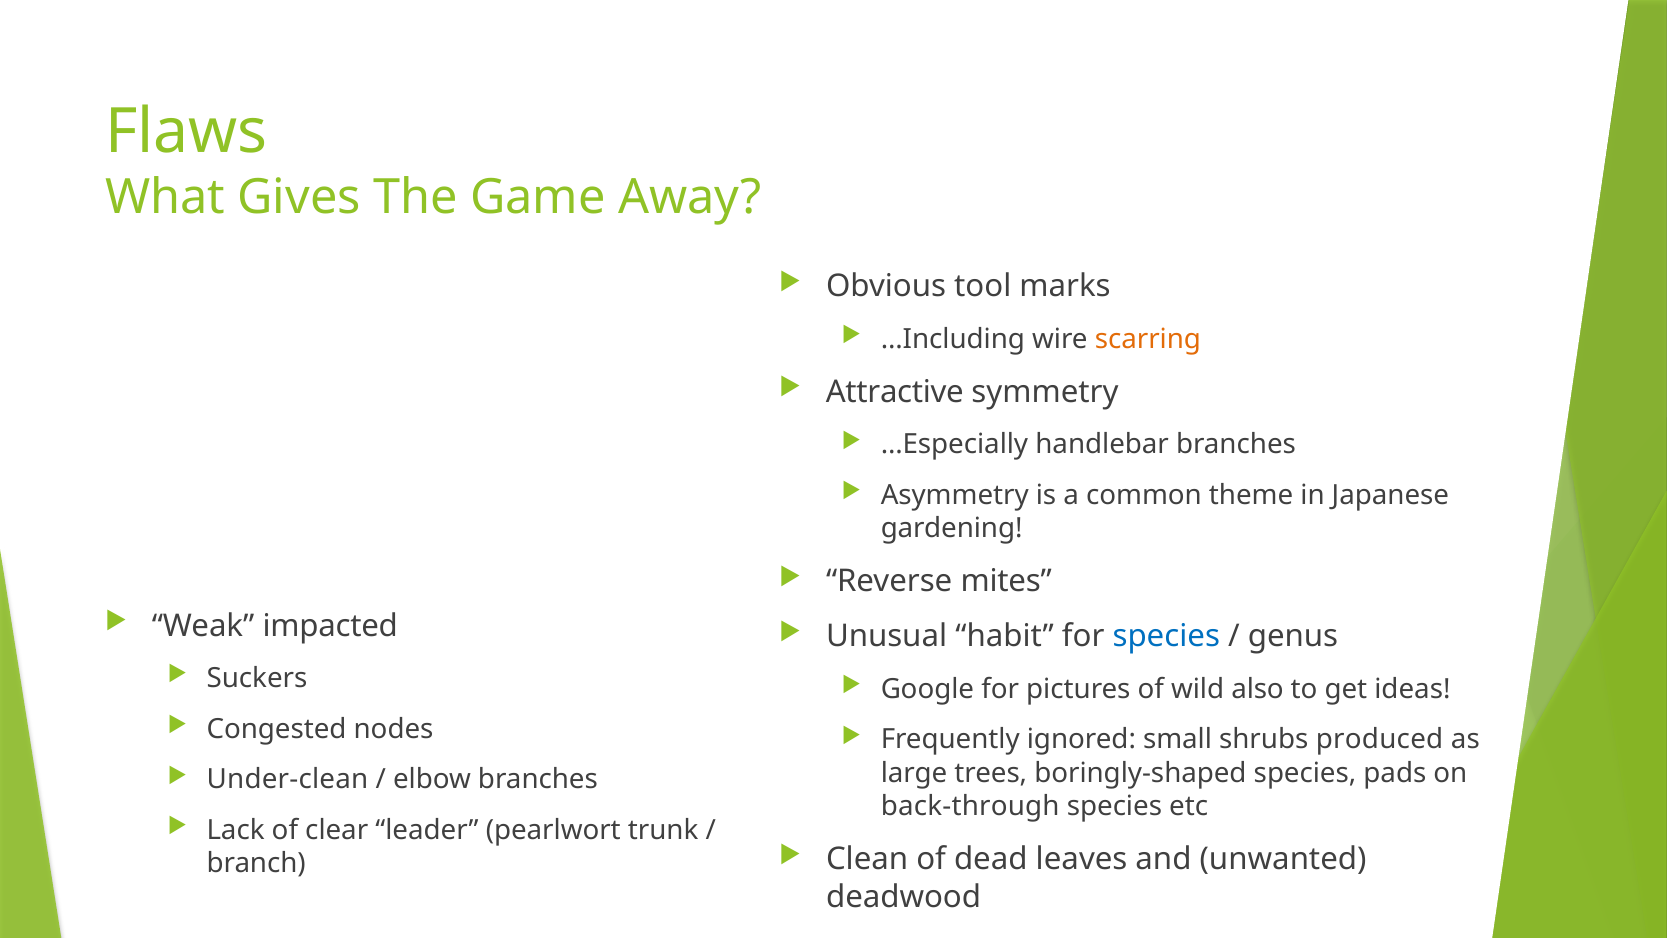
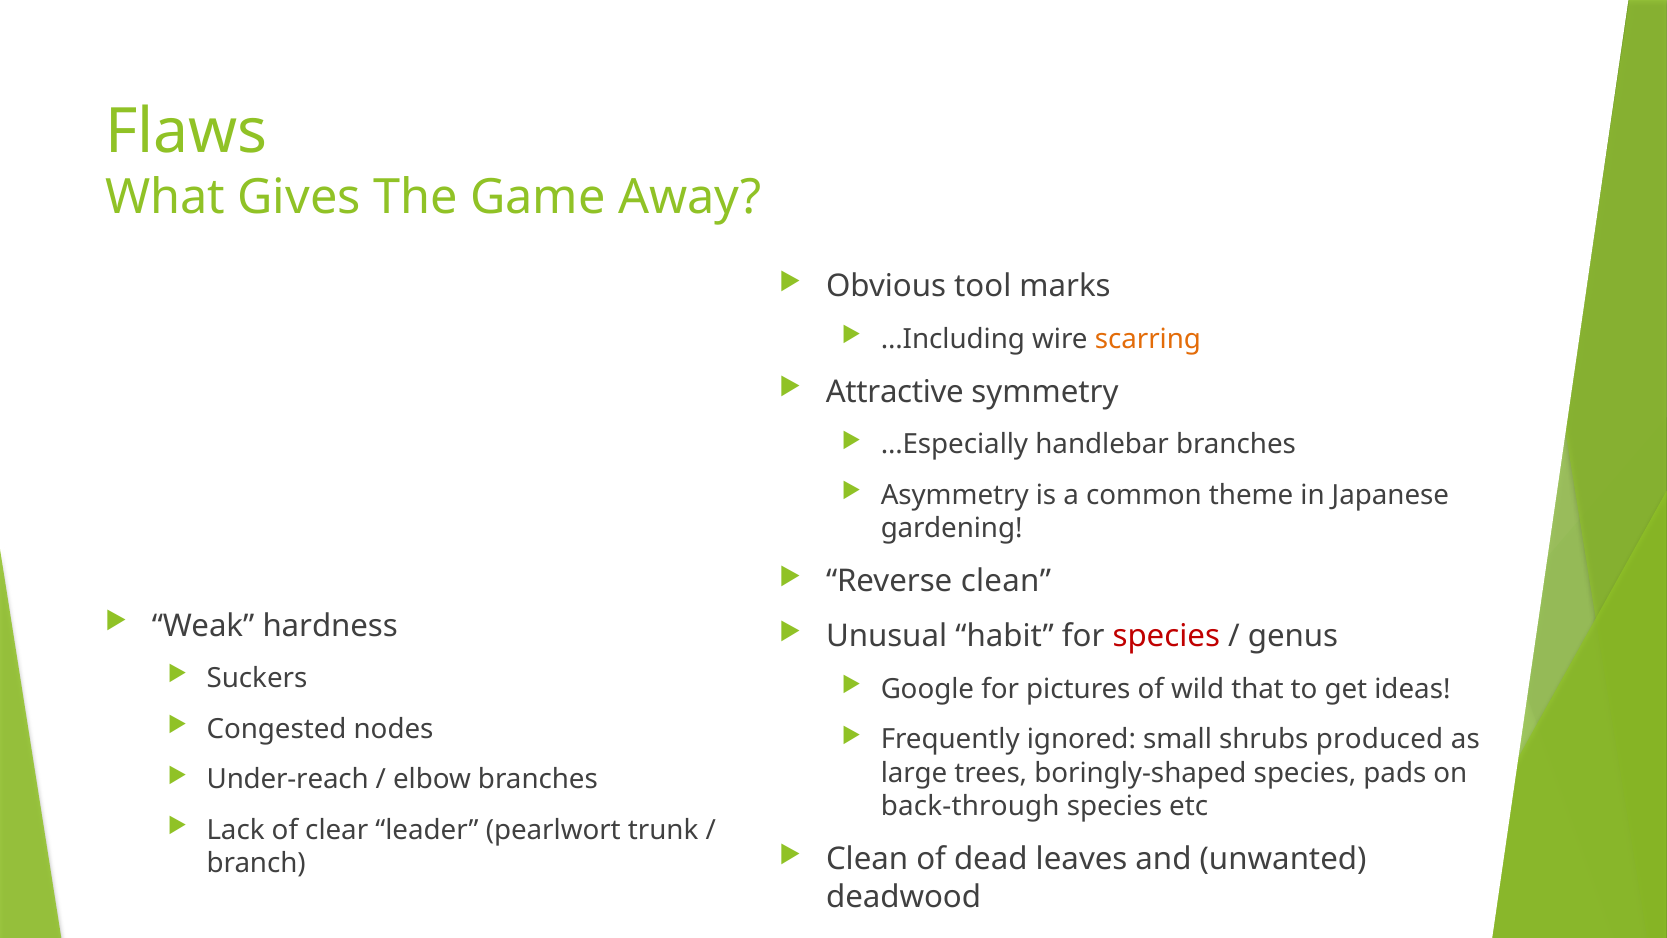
Reverse mites: mites -> clean (1006, 581)
impacted: impacted -> hardness (330, 626)
species colour: blue -> red (1166, 636)
also: also -> that (1258, 689)
Under-clean: Under-clean -> Under-reach (288, 779)
